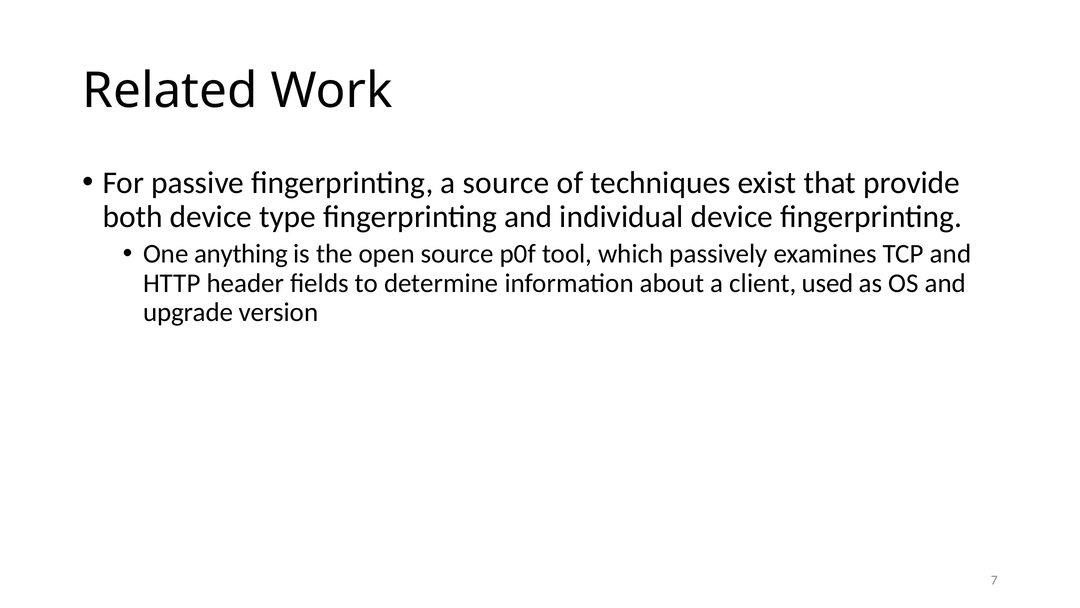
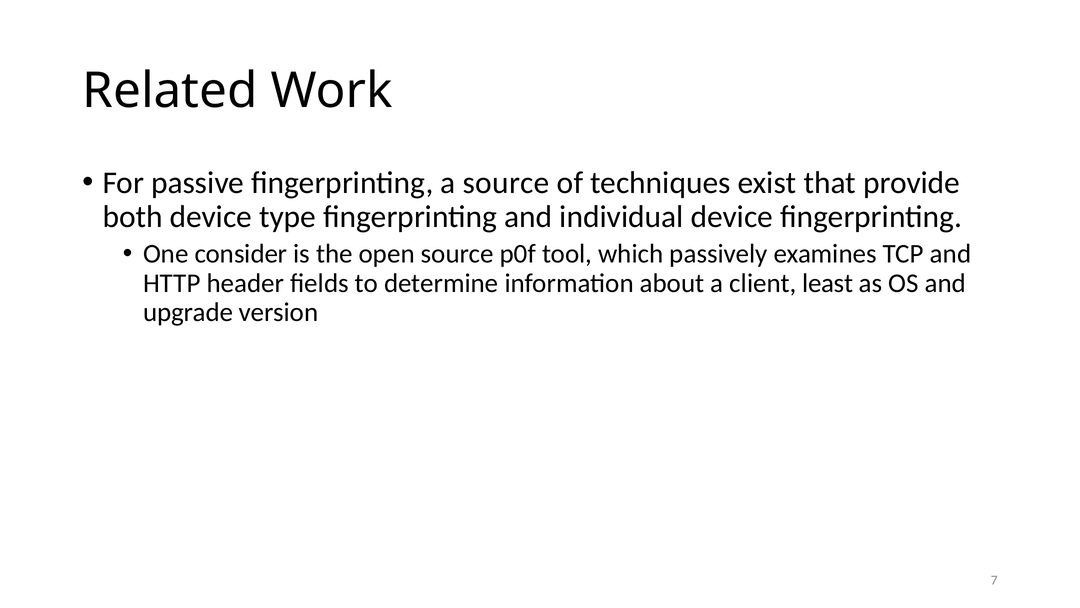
anything: anything -> consider (241, 254)
used: used -> least (828, 283)
